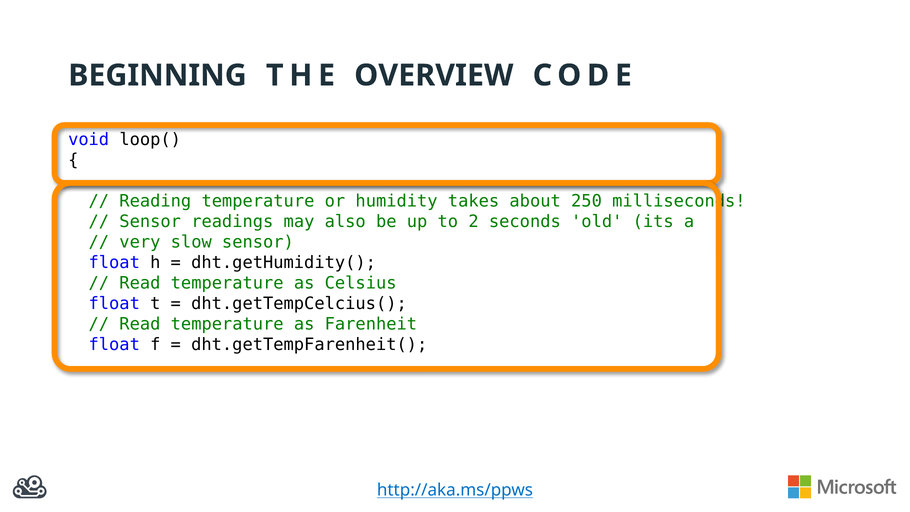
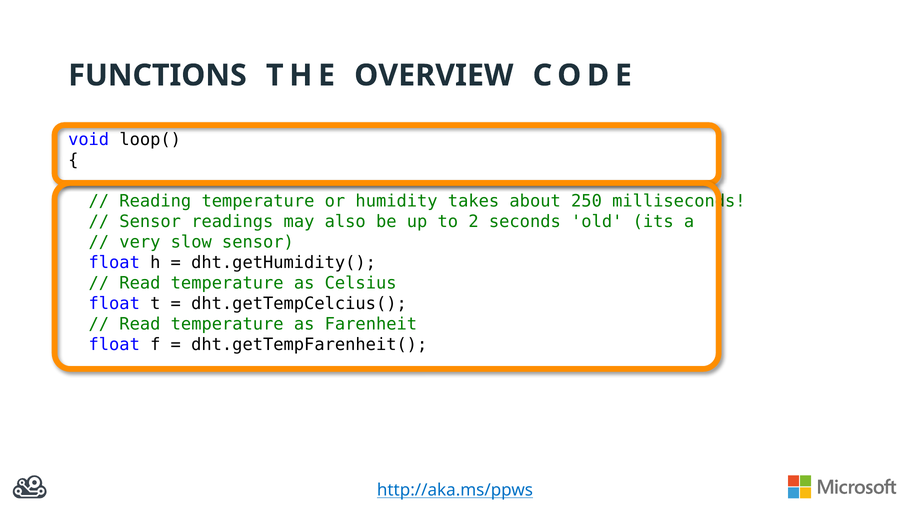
BEGINNING: BEGINNING -> FUNCTIONS (157, 75)
